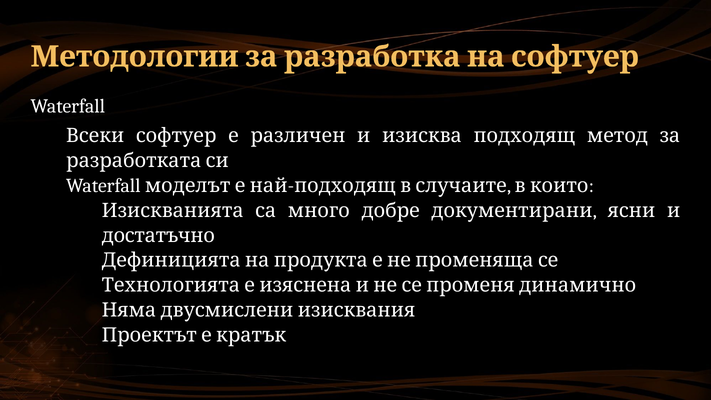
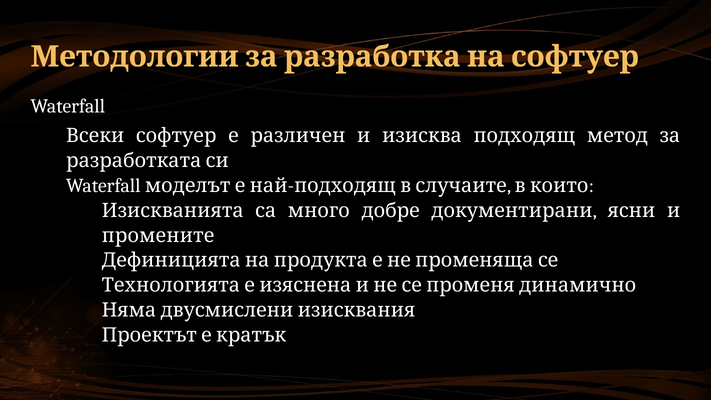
достатъчно: достатъчно -> промените (158, 235)
